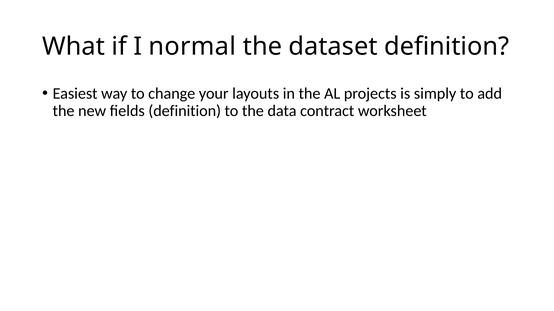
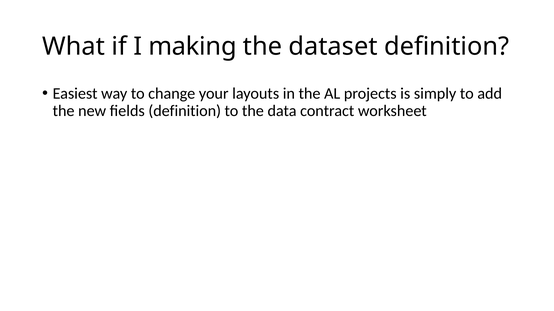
normal: normal -> making (193, 47)
